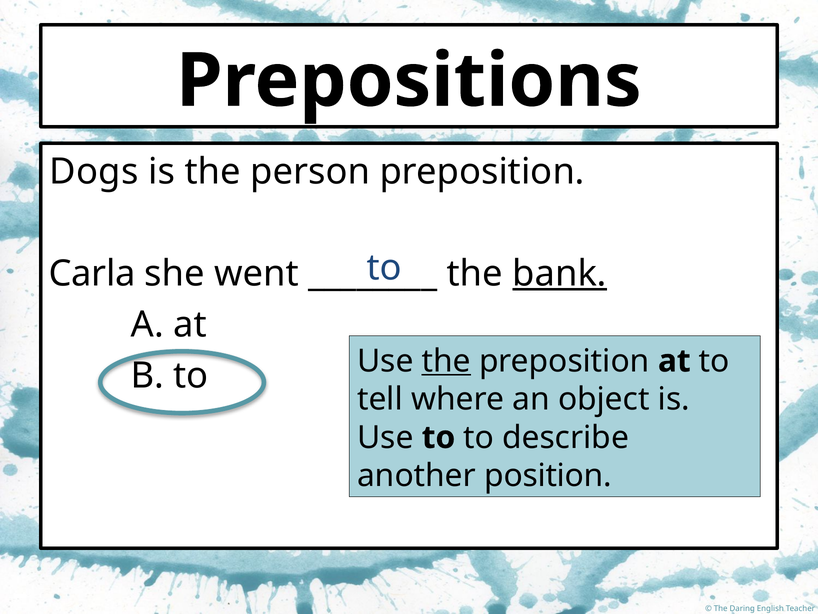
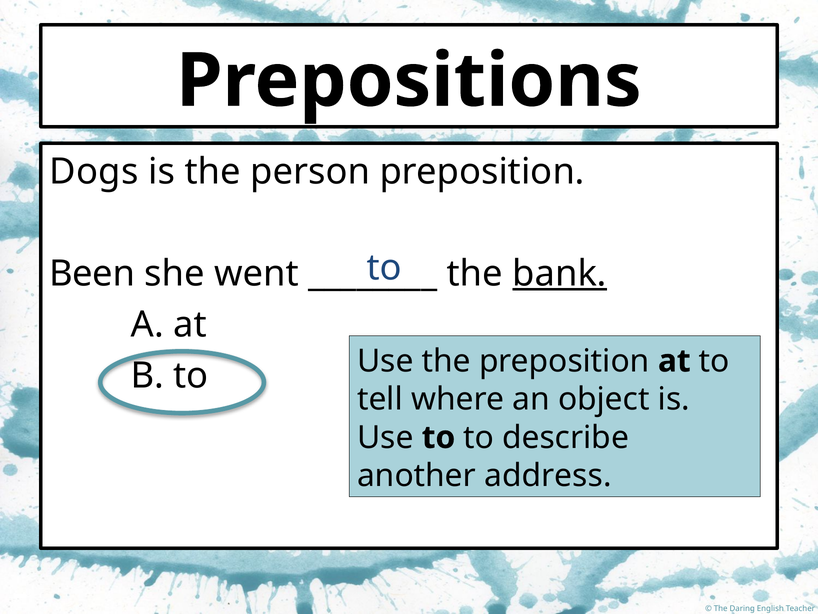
Carla: Carla -> Been (92, 273)
the underline: present -> none (446, 361)
position: position -> address (548, 475)
